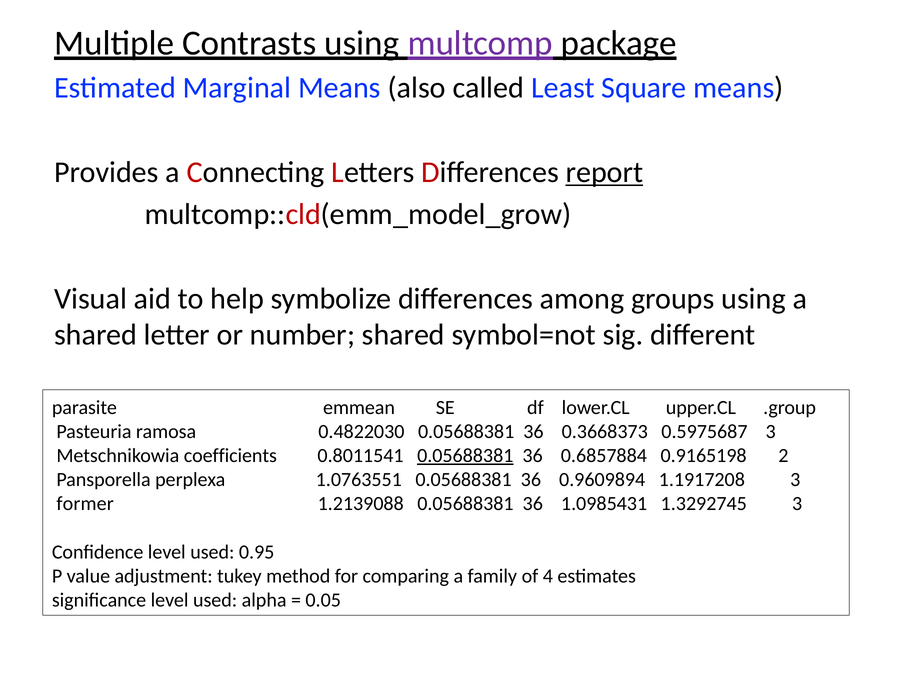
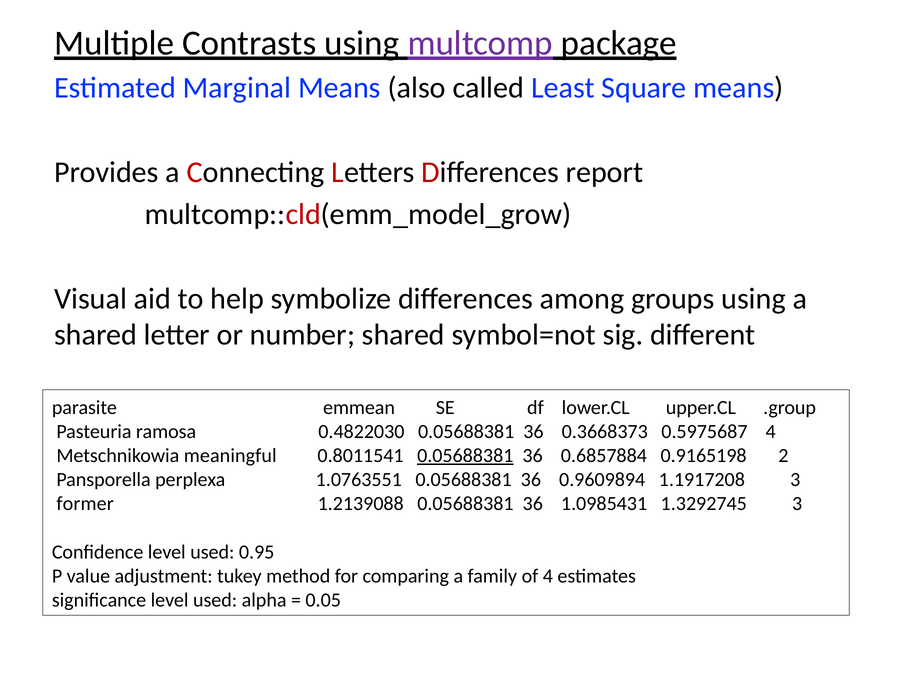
report underline: present -> none (604, 172)
0.5975687 3: 3 -> 4 (771, 432)
coefficients: coefficients -> meaningful (230, 456)
